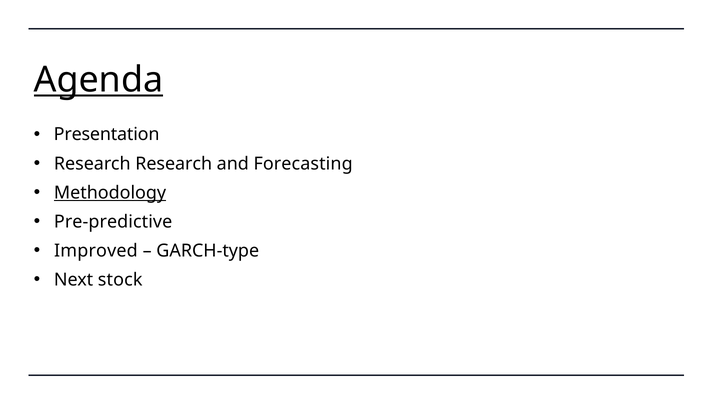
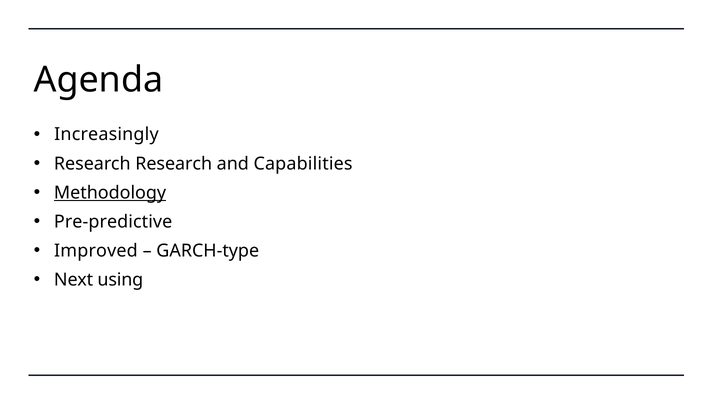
Agenda underline: present -> none (98, 80)
Presentation: Presentation -> Increasingly (106, 134)
Forecasting: Forecasting -> Capabilities (303, 163)
stock: stock -> using (120, 279)
